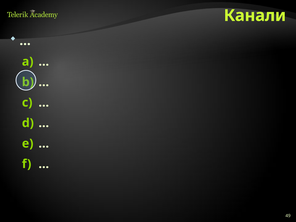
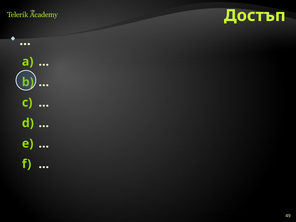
Канали: Канали -> Достъп (255, 16)
